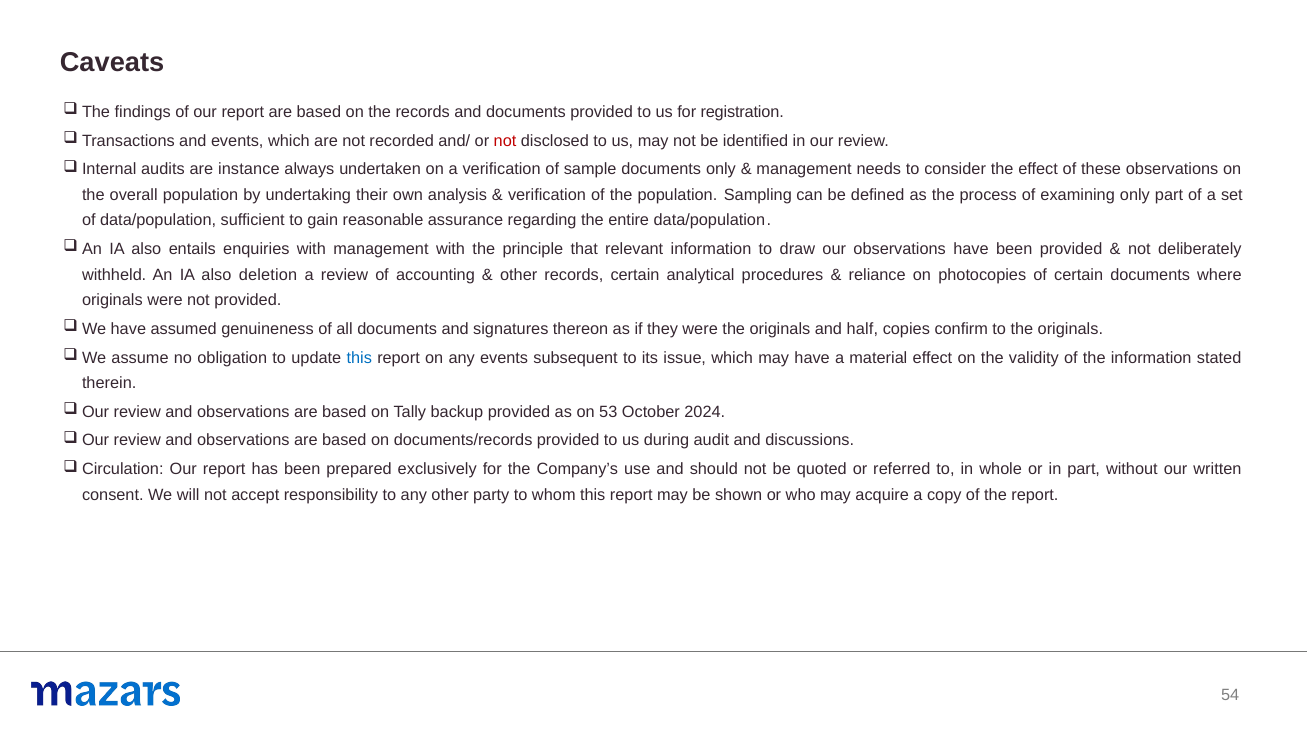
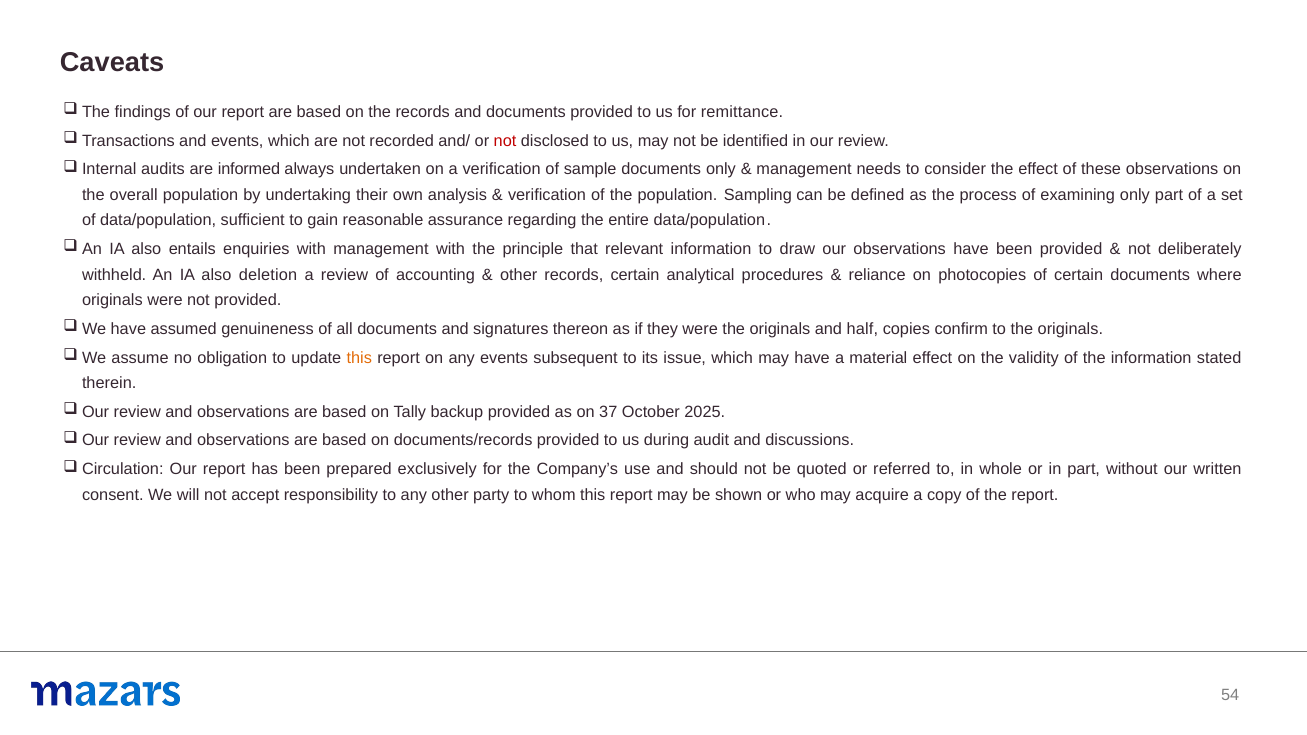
registration: registration -> remittance (742, 112)
instance: instance -> informed (249, 170)
this colour: blue -> orange (359, 358)
53: 53 -> 37 (608, 412)
2024: 2024 -> 2025 (705, 412)
